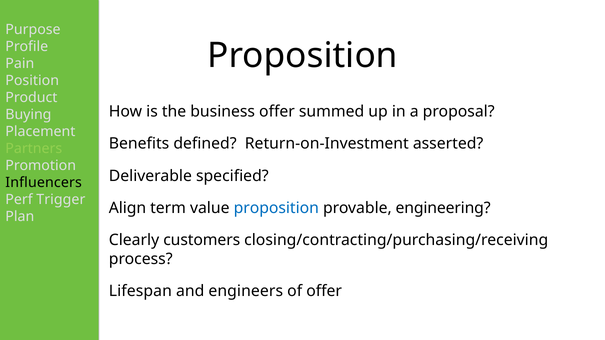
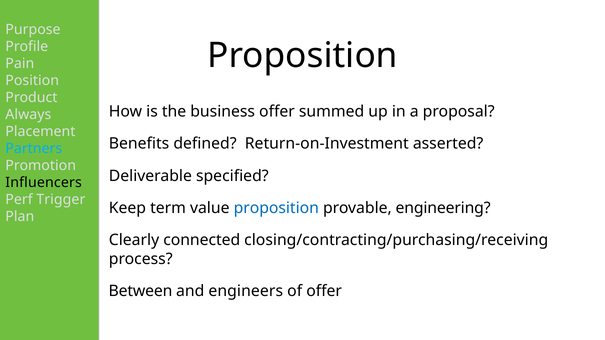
Buying: Buying -> Always (28, 115)
Partners colour: light green -> light blue (34, 149)
Align: Align -> Keep (127, 208)
customers: customers -> connected (202, 240)
Lifespan: Lifespan -> Between (140, 291)
